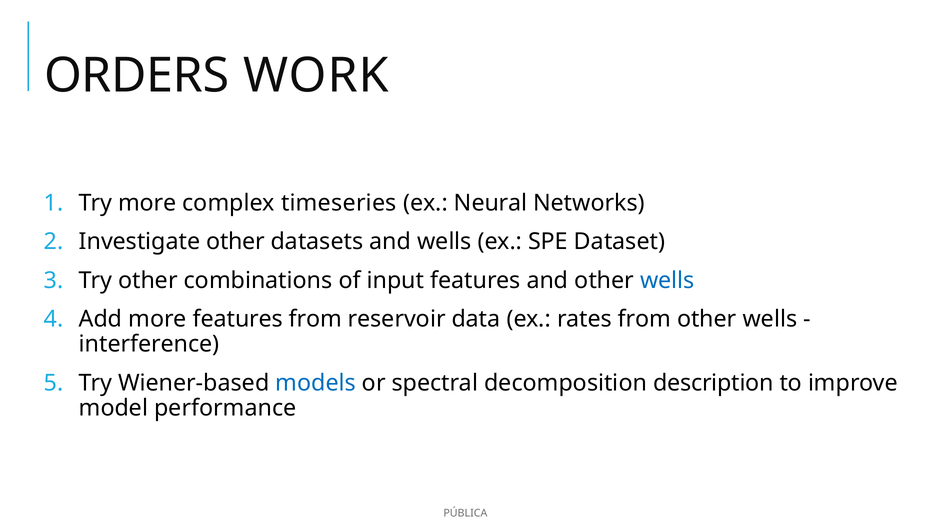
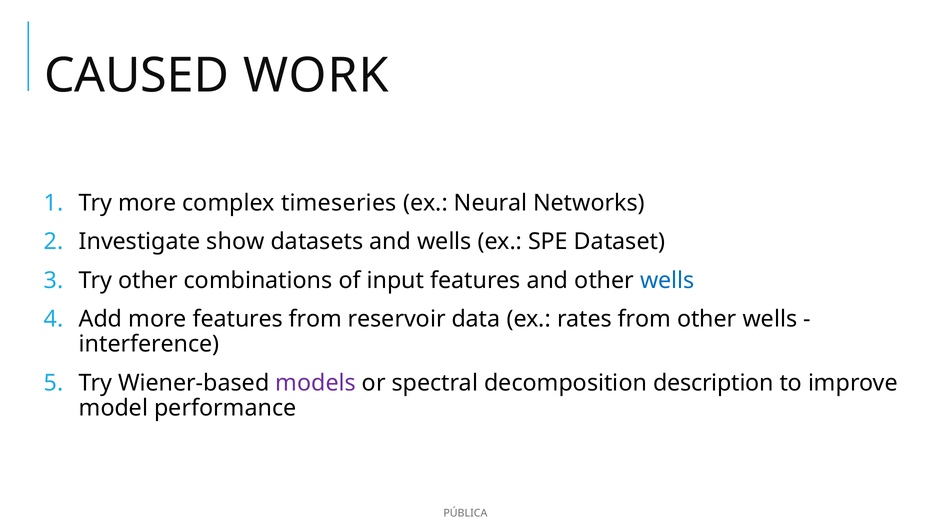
ORDERS: ORDERS -> CAUSED (136, 76)
Investigate other: other -> show (235, 242)
models colour: blue -> purple (316, 383)
